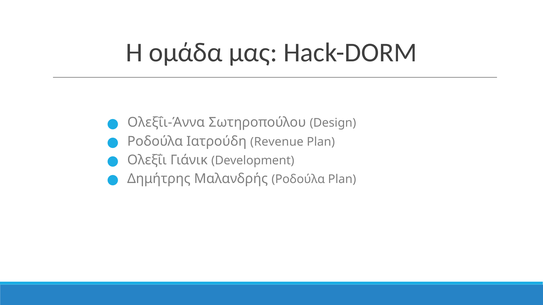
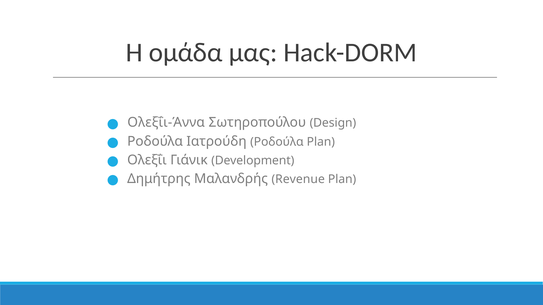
Ιατρούδη Revenue: Revenue -> Ροδούλα (277, 142)
Μαλανδρής Ροδούλα: Ροδούλα -> Revenue (298, 179)
